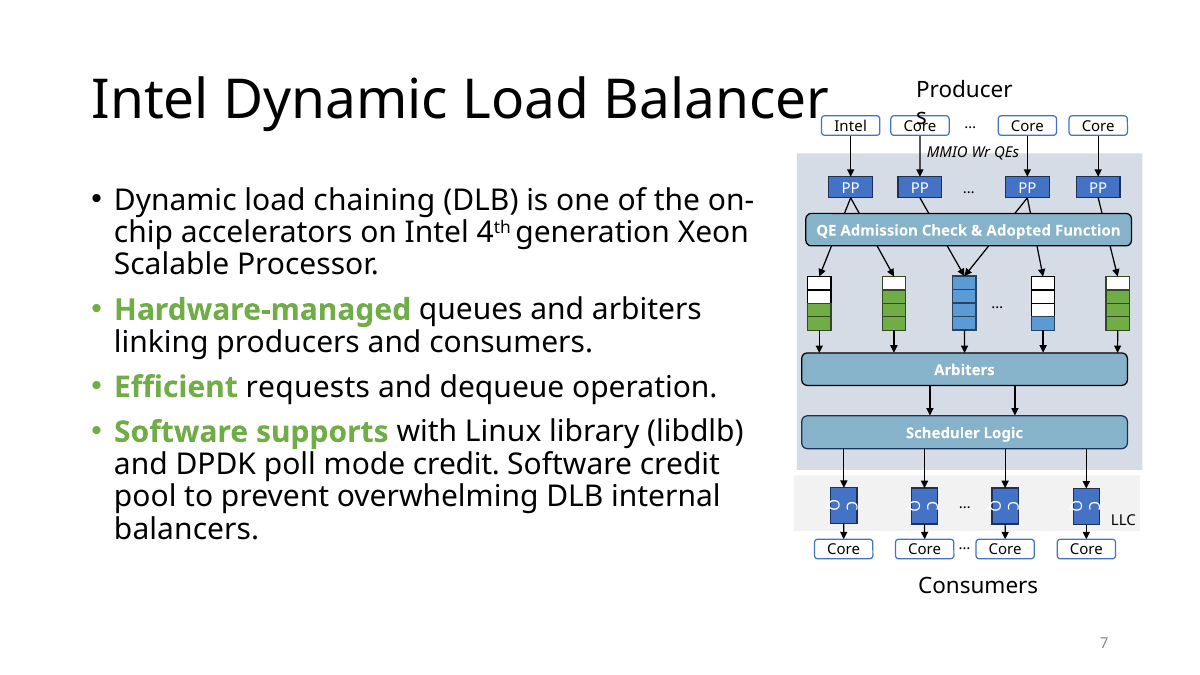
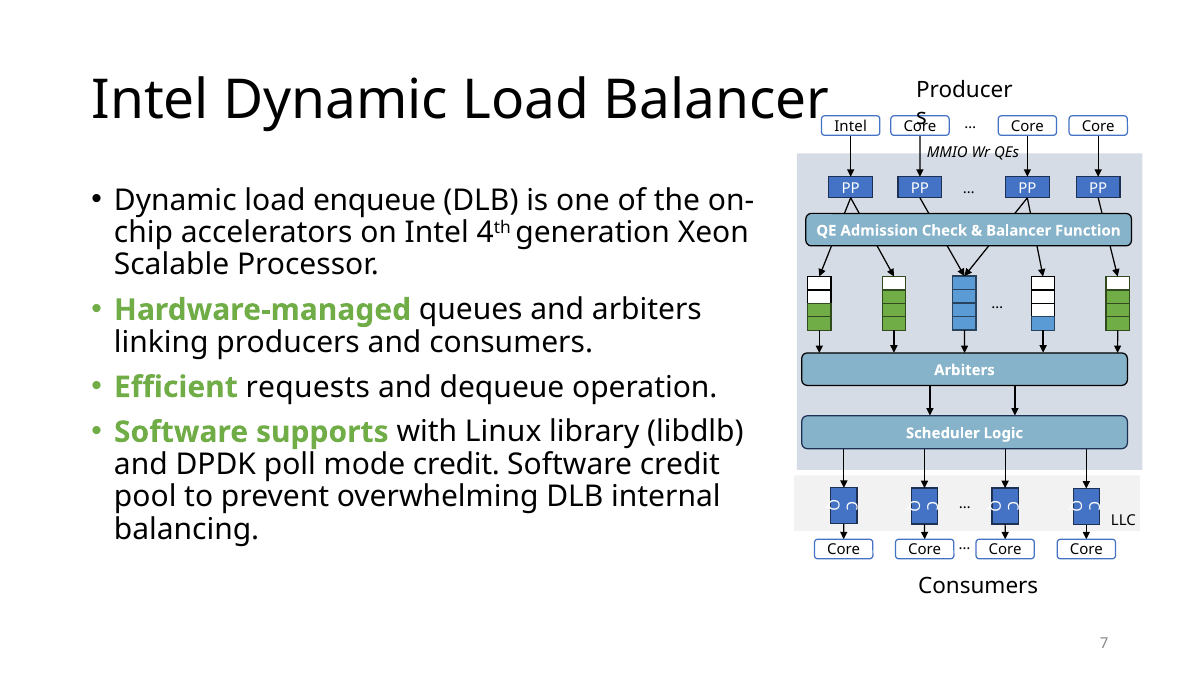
chaining: chaining -> enqueue (375, 200)
Adopted: Adopted -> Balancer (1019, 231)
balancers: balancers -> balancing (187, 529)
